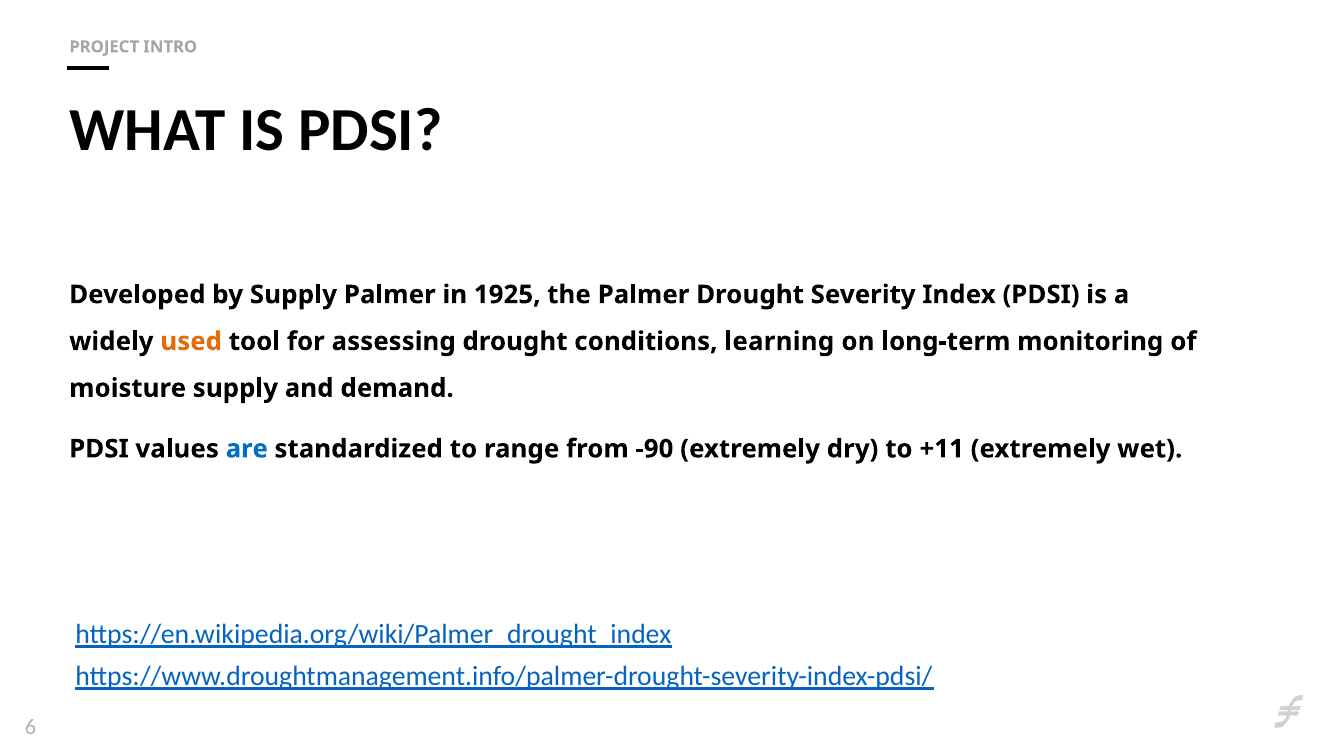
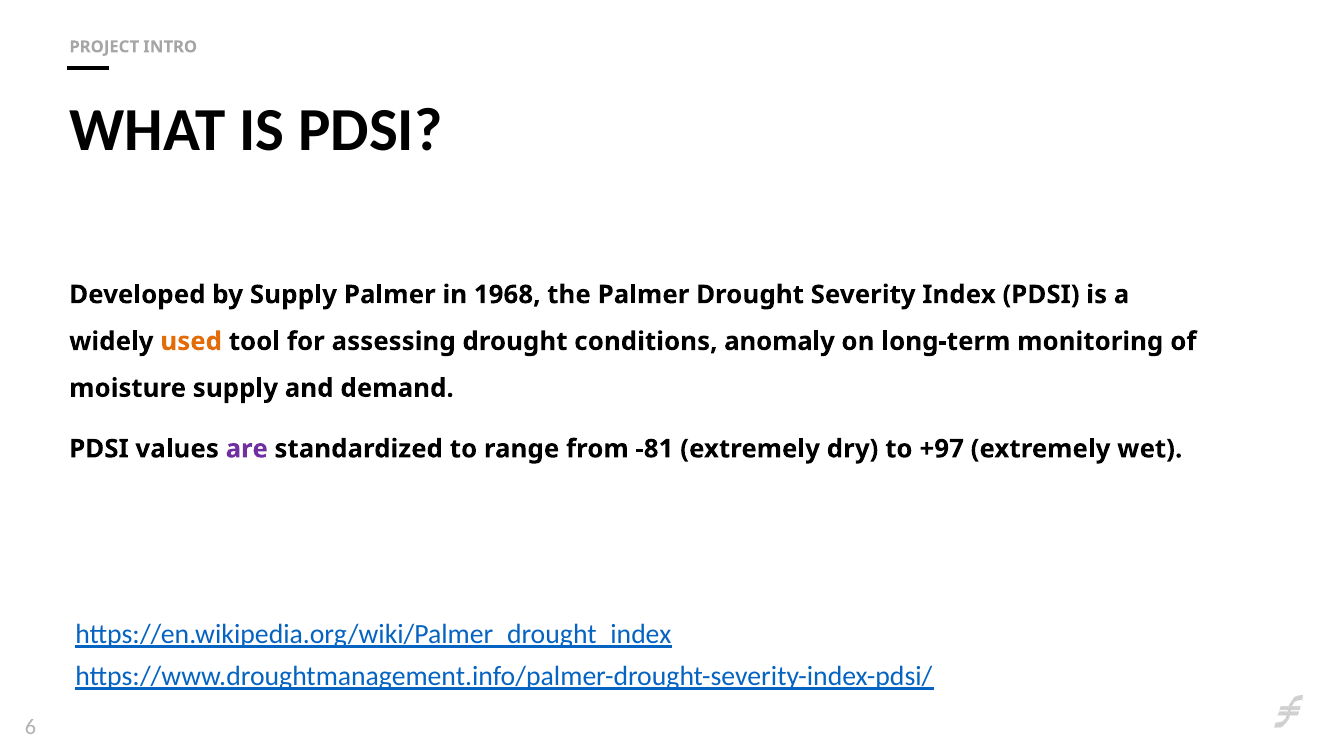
1925: 1925 -> 1968 (507, 294)
learning: learning -> anomaly (779, 341)
are colour: blue -> purple (247, 448)
-90: -90 -> -81 (654, 448)
+11: +11 -> +97 (942, 448)
